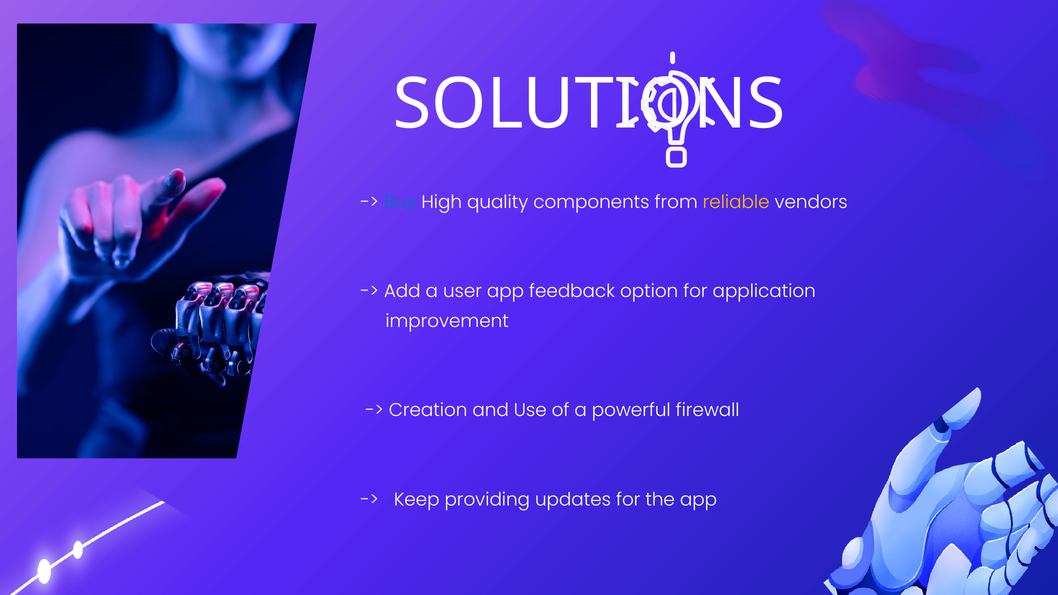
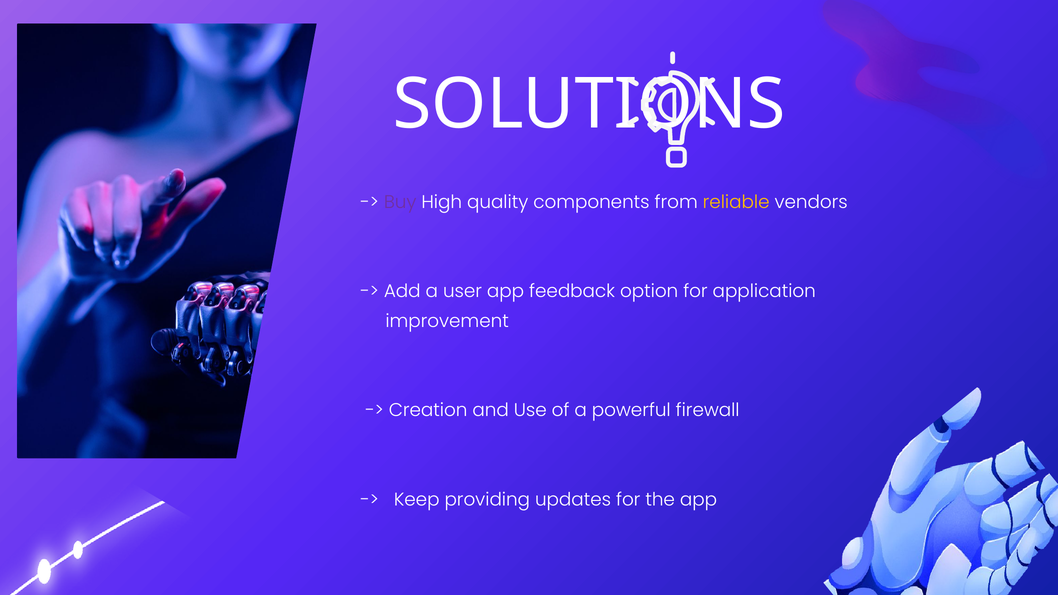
Buy colour: blue -> purple (400, 202)
